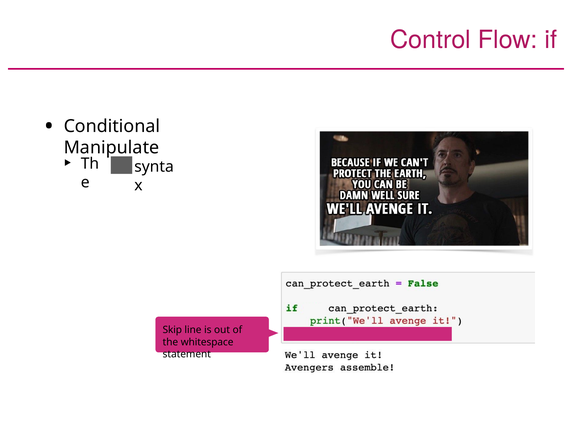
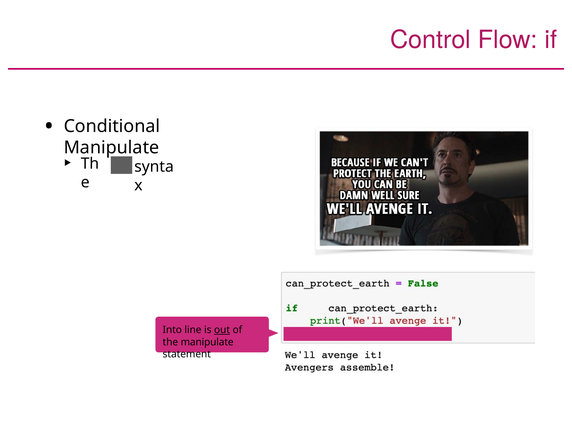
Skip: Skip -> Into (172, 330)
out underline: none -> present (222, 330)
the whitespace: whitespace -> manipulate (207, 342)
